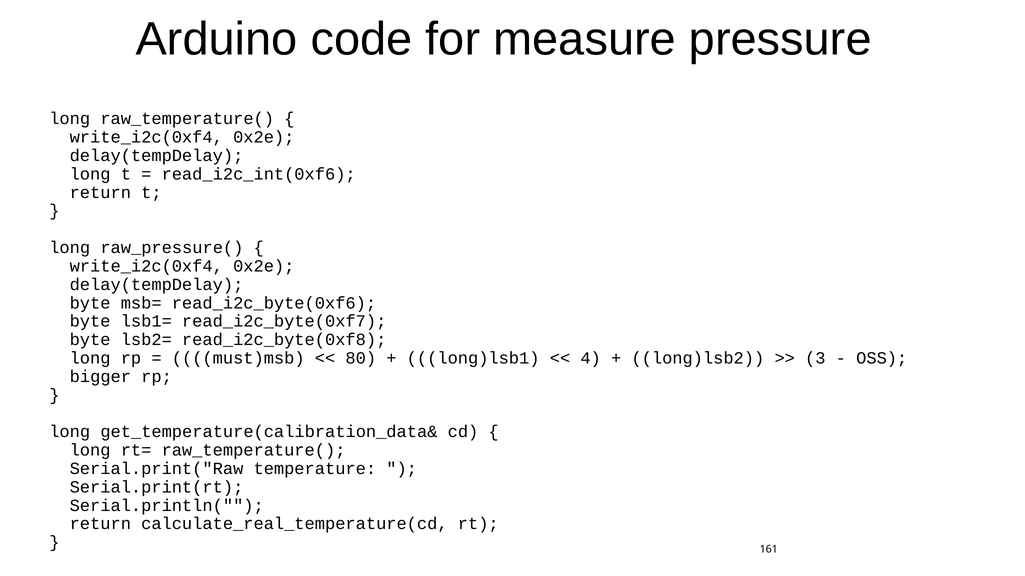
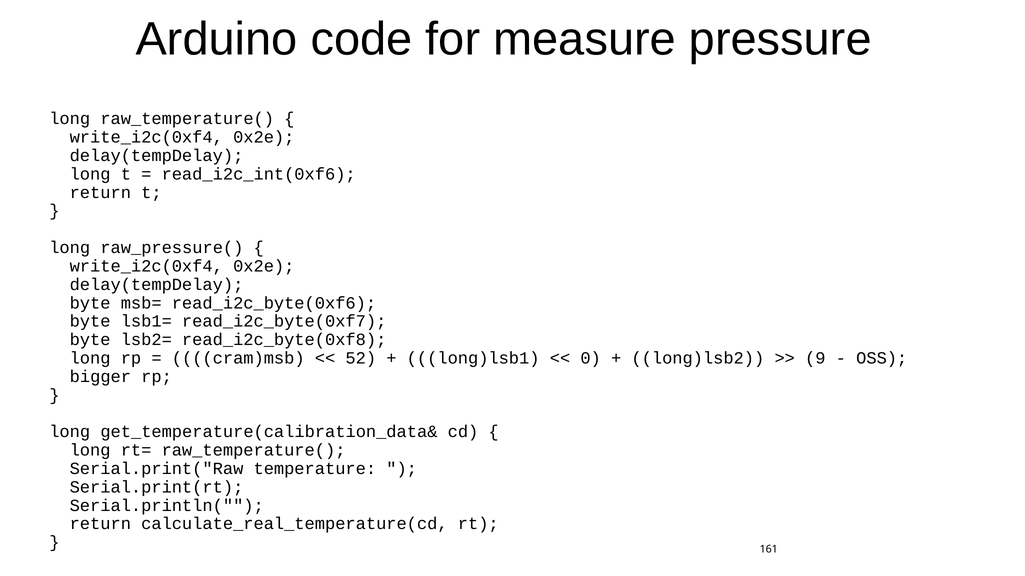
must)msb: must)msb -> cram)msb (238, 358)
80: 80 -> 52 (361, 358)
4: 4 -> 0 (591, 358)
3: 3 -> 9 (815, 358)
